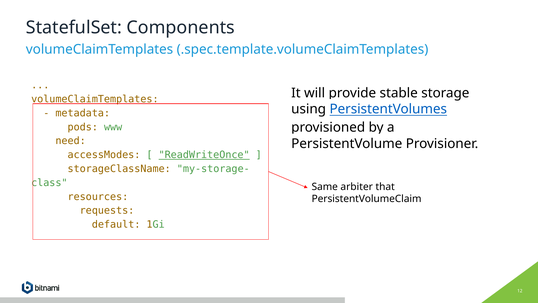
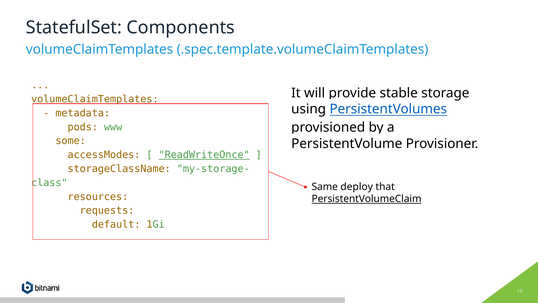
need: need -> some (71, 141)
arbiter: arbiter -> deploy (357, 187)
PersistentVolumeClaim underline: none -> present (367, 199)
